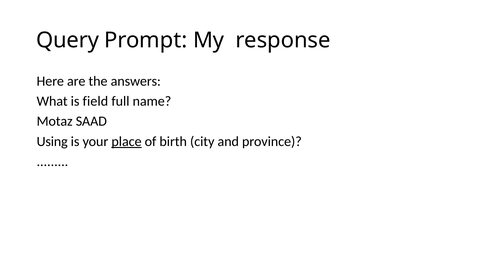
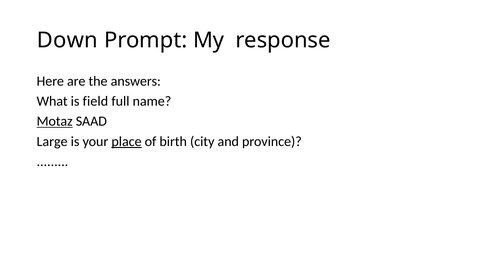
Query: Query -> Down (67, 40)
Motaz underline: none -> present (55, 121)
Using: Using -> Large (52, 141)
